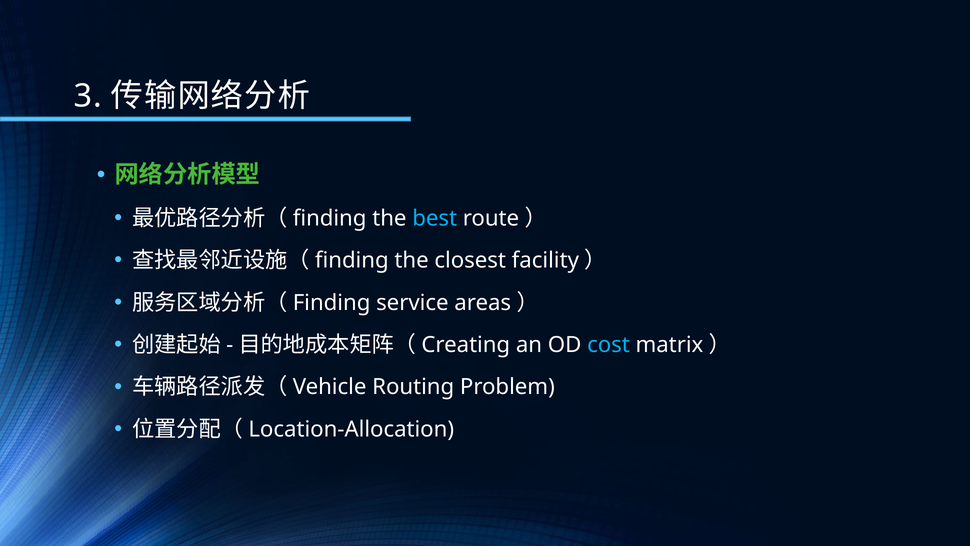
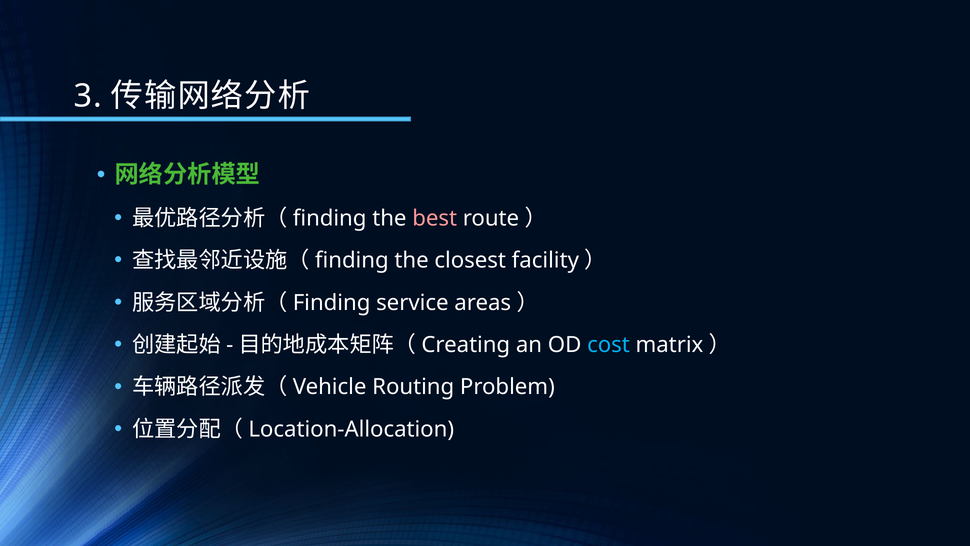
best colour: light blue -> pink (435, 218)
